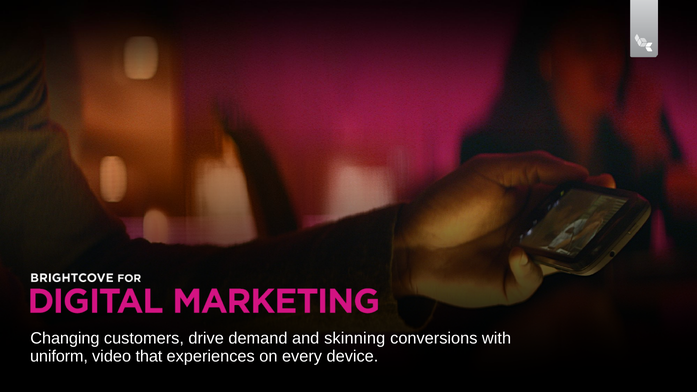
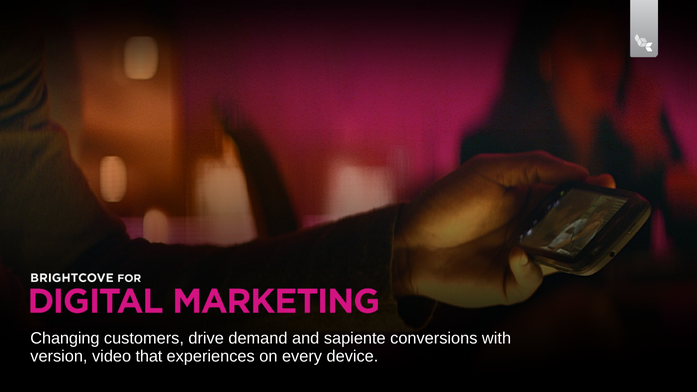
skinning: skinning -> sapiente (355, 338)
uniform: uniform -> version (59, 357)
